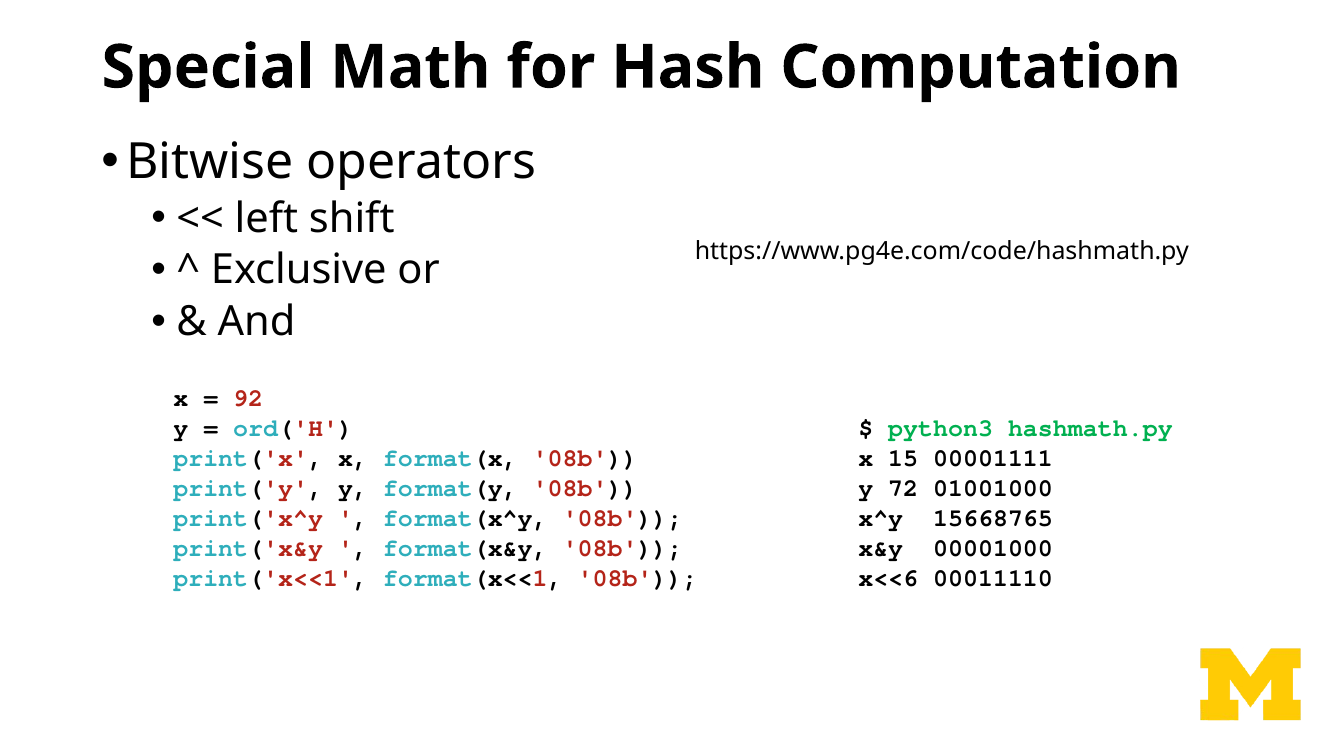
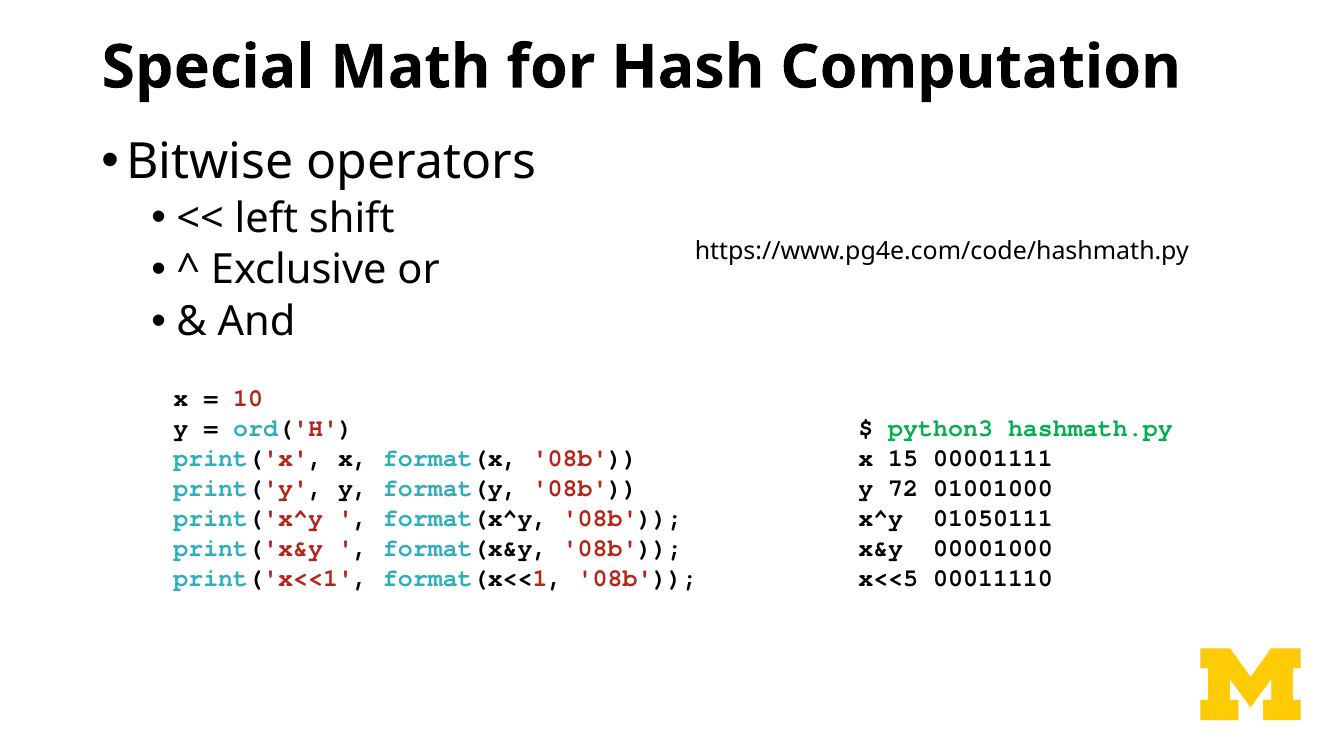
92: 92 -> 10 (248, 398)
15668765: 15668765 -> 01050111 (993, 518)
x<<6: x<<6 -> x<<5 (888, 578)
